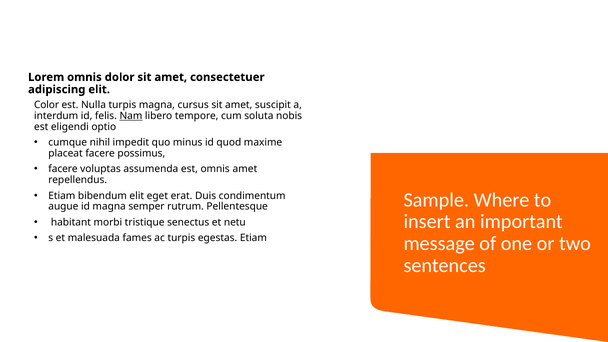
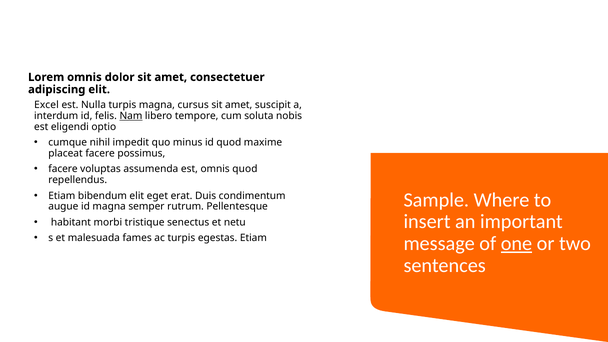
Color: Color -> Excel (46, 105)
omnis amet: amet -> quod (245, 169)
one underline: none -> present (516, 244)
